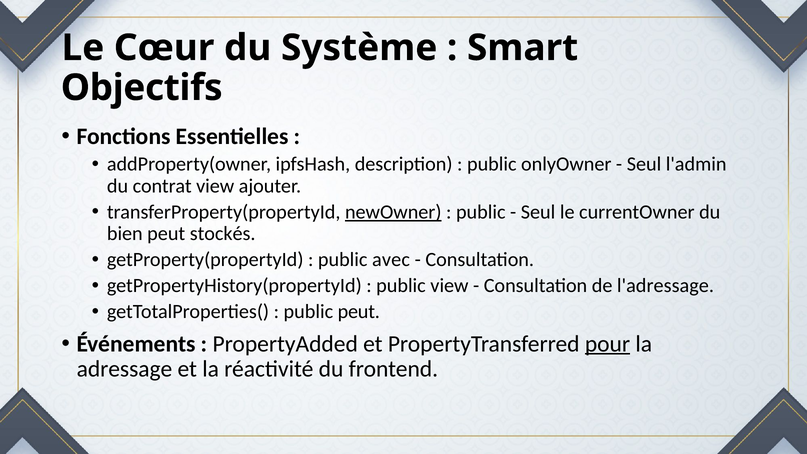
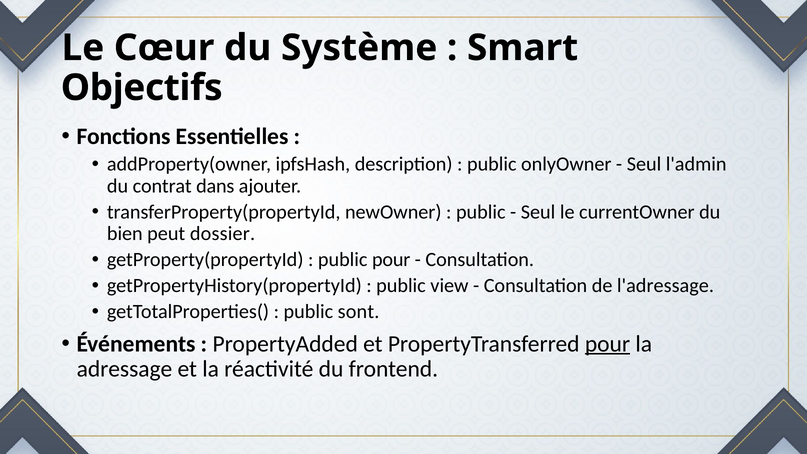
contrat view: view -> dans (215, 186)
newOwner underline: present -> none (393, 212)
stockés: stockés -> dossier (223, 234)
public avec: avec -> pour (391, 260)
public peut: peut -> sont (359, 312)
